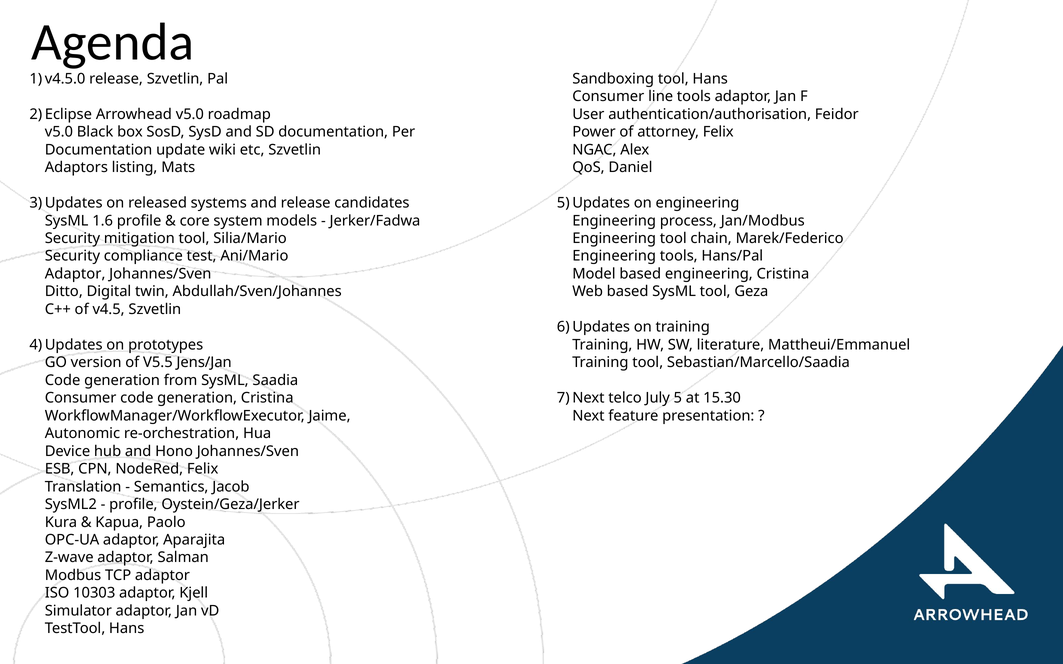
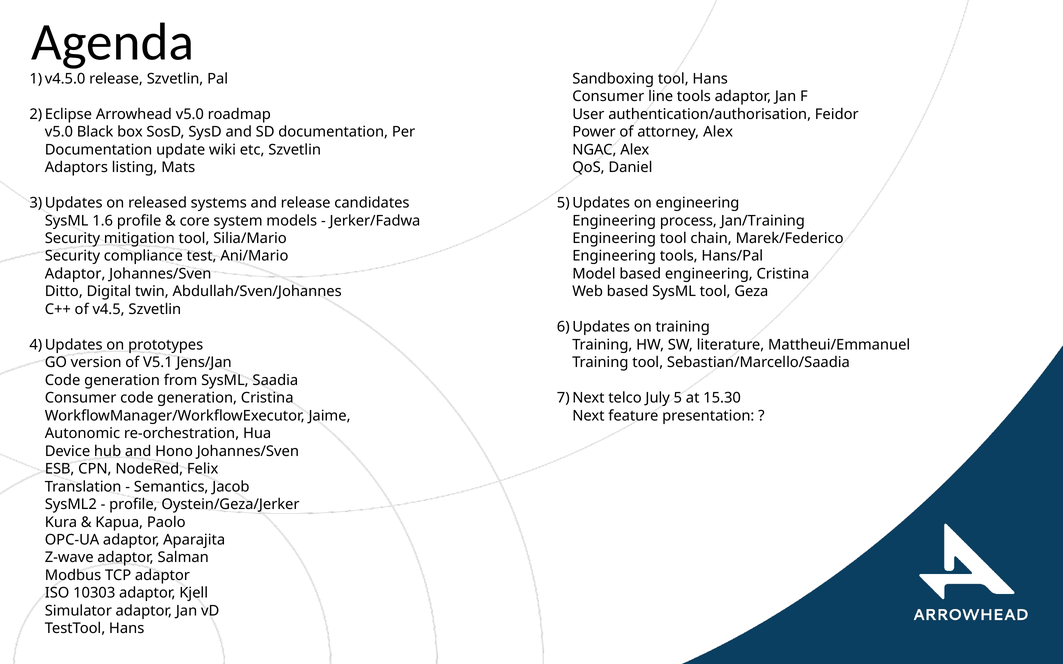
attorney Felix: Felix -> Alex (718, 132)
Jan/Modbus: Jan/Modbus -> Jan/Training (763, 221)
V5.5: V5.5 -> V5.1 (158, 363)
